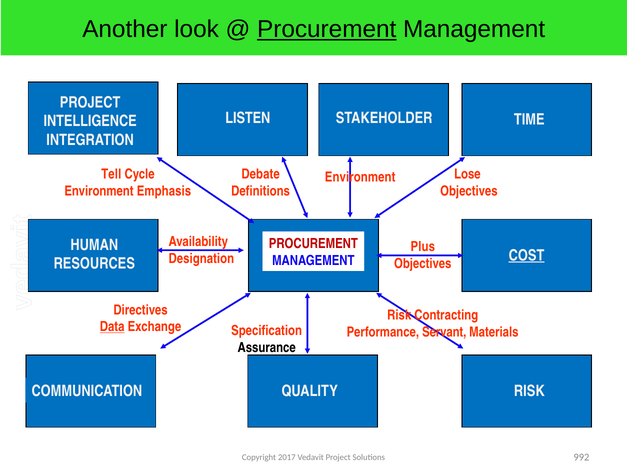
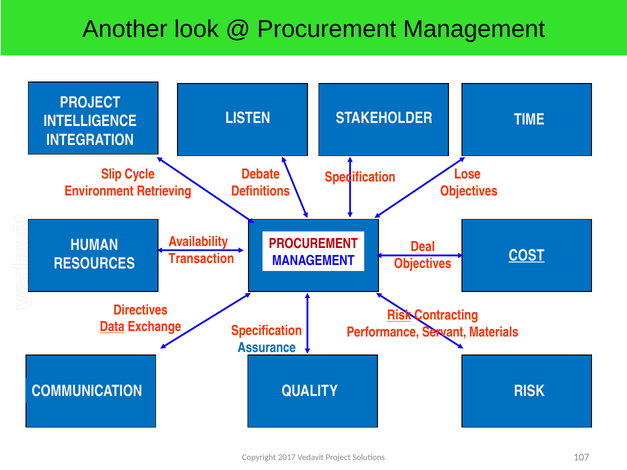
Procurement underline: present -> none (327, 29)
Tell: Tell -> Slip (111, 174)
Environment: Environment -> Specification (360, 177)
Emphasis: Emphasis -> Retrieving (164, 191)
Plus: Plus -> Deal (423, 247)
Designation: Designation -> Transaction (201, 259)
Risk underline: none -> present (399, 315)
Assurance colour: black -> blue (267, 348)
992: 992 -> 107 (581, 457)
